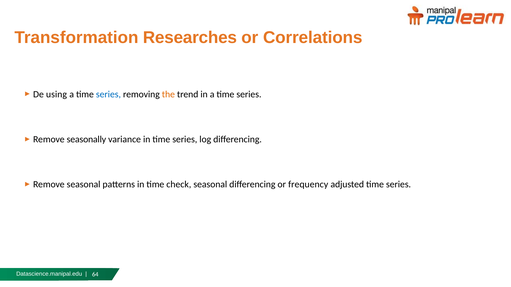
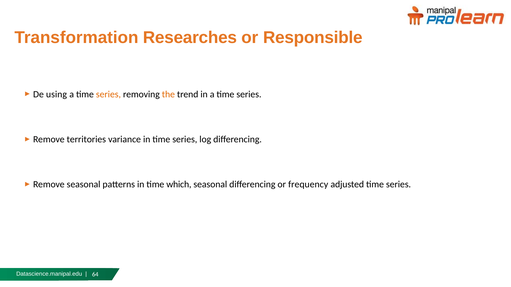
Correlations: Correlations -> Responsible (313, 38)
series colour: blue -> orange (108, 94)
seasonally: seasonally -> territories (86, 140)
check: check -> which (179, 185)
